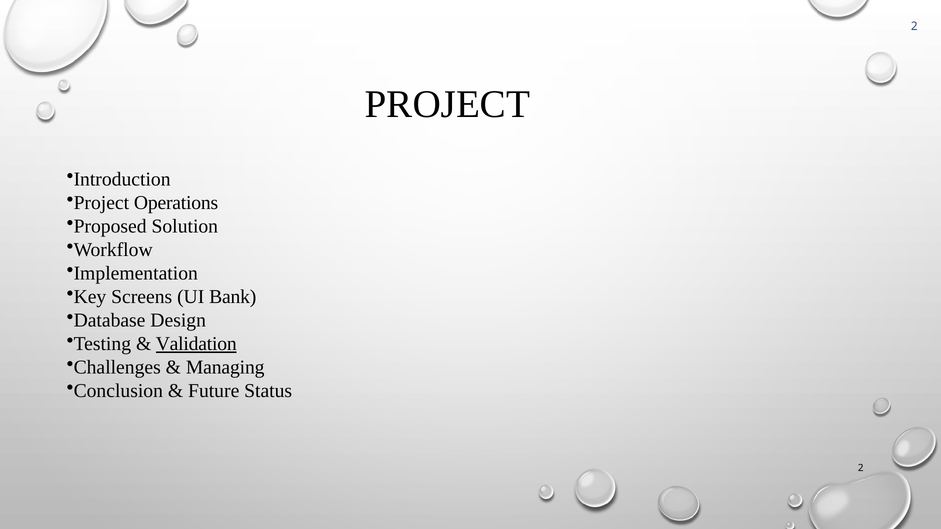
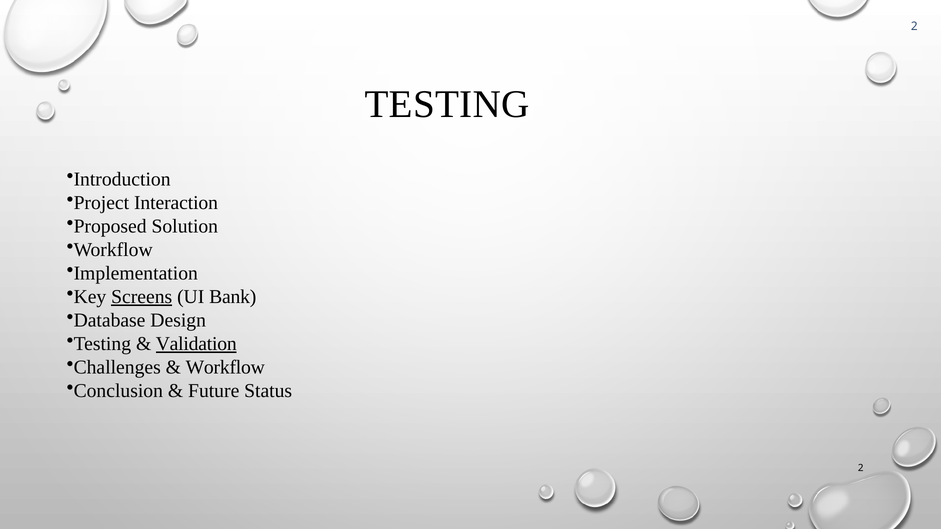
PROJECT: PROJECT -> TESTING (447, 104)
Operations: Operations -> Interaction (176, 203)
Screens underline: none -> present (142, 297)
Managing: Managing -> Workflow (225, 368)
